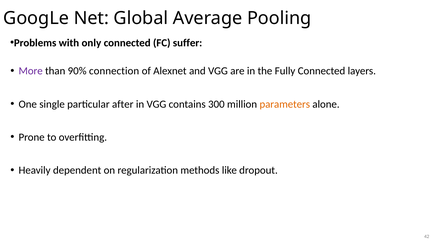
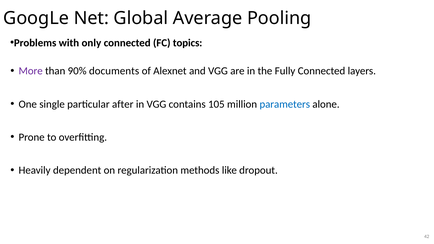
suffer: suffer -> topics (188, 43)
connection: connection -> documents (114, 71)
300: 300 -> 105 (216, 104)
parameters colour: orange -> blue (285, 104)
